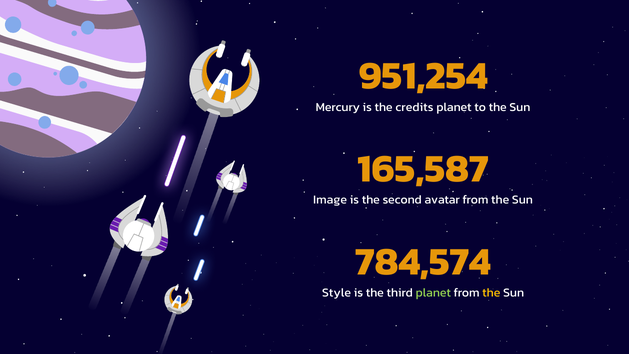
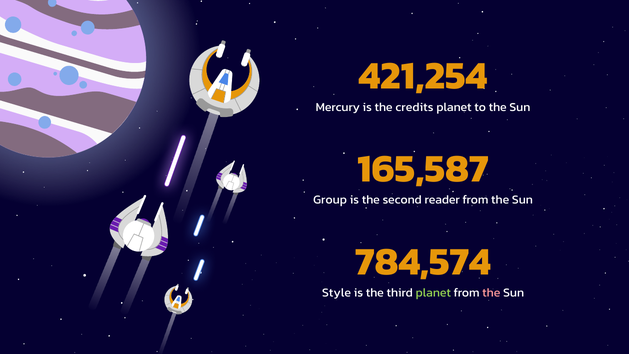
951,254: 951,254 -> 421,254 (423, 76)
Image: Image -> Group (330, 200)
avatar: avatar -> reader (442, 200)
the colour: yellow -> pink (491, 292)
